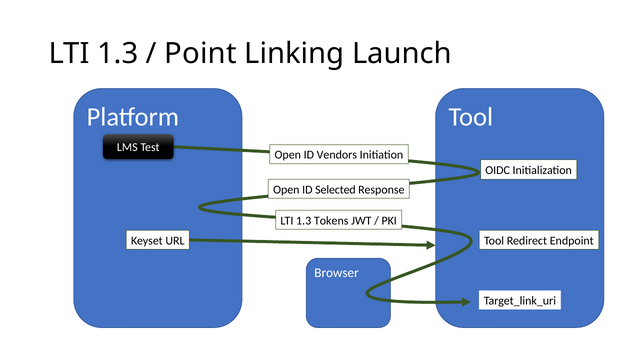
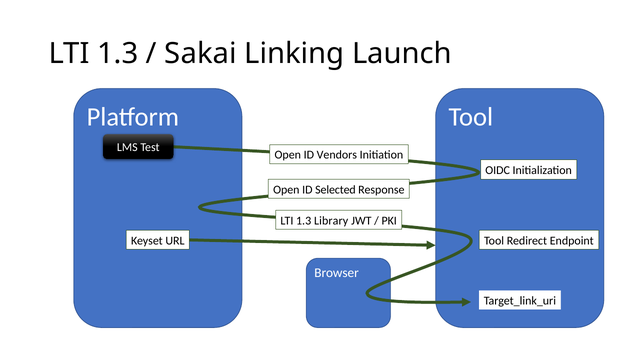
Point: Point -> Sakai (201, 54)
Tokens: Tokens -> Library (331, 221)
